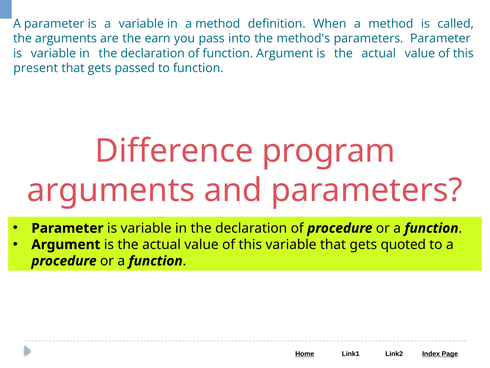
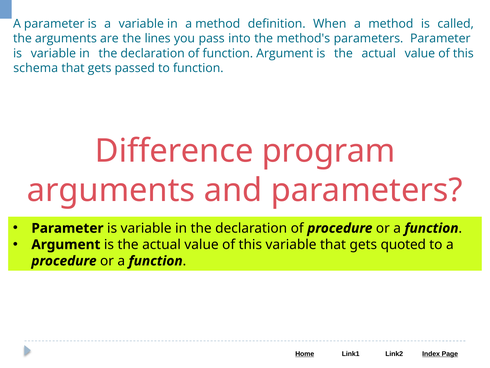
earn: earn -> lines (158, 39)
present: present -> schema (36, 68)
